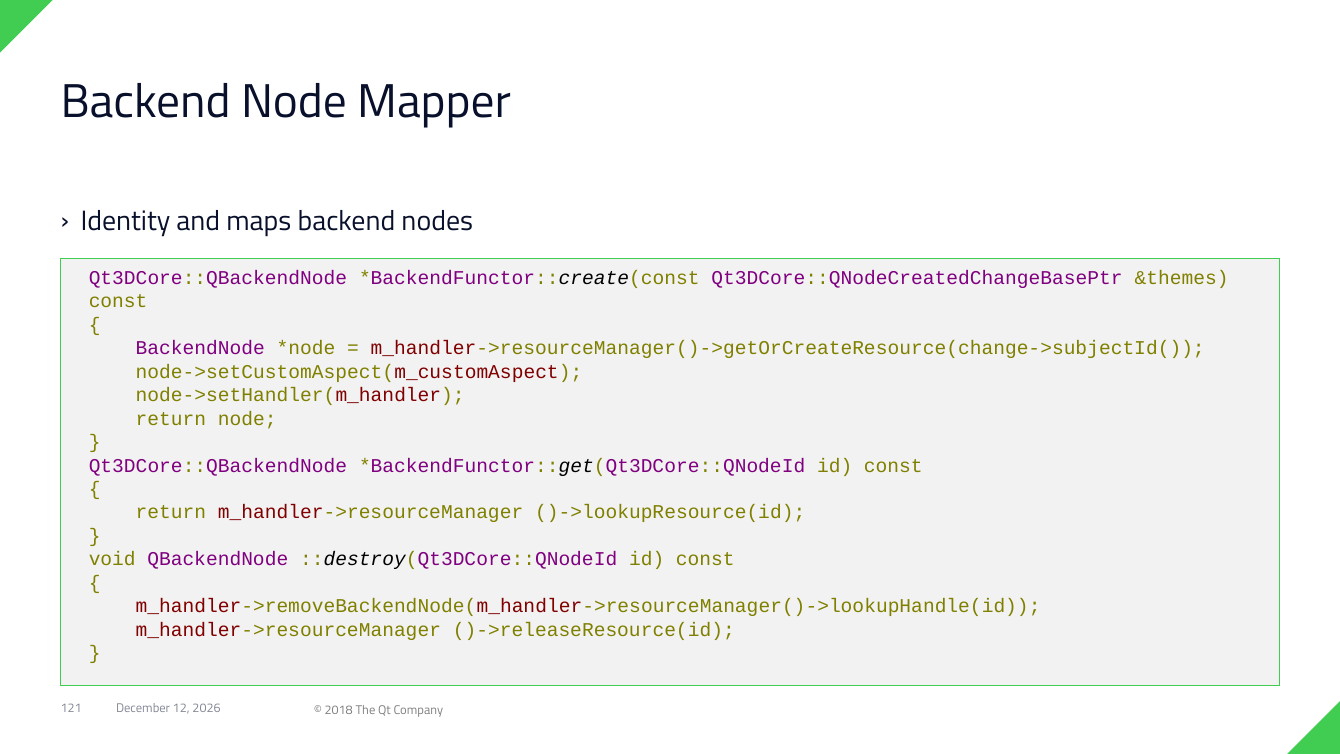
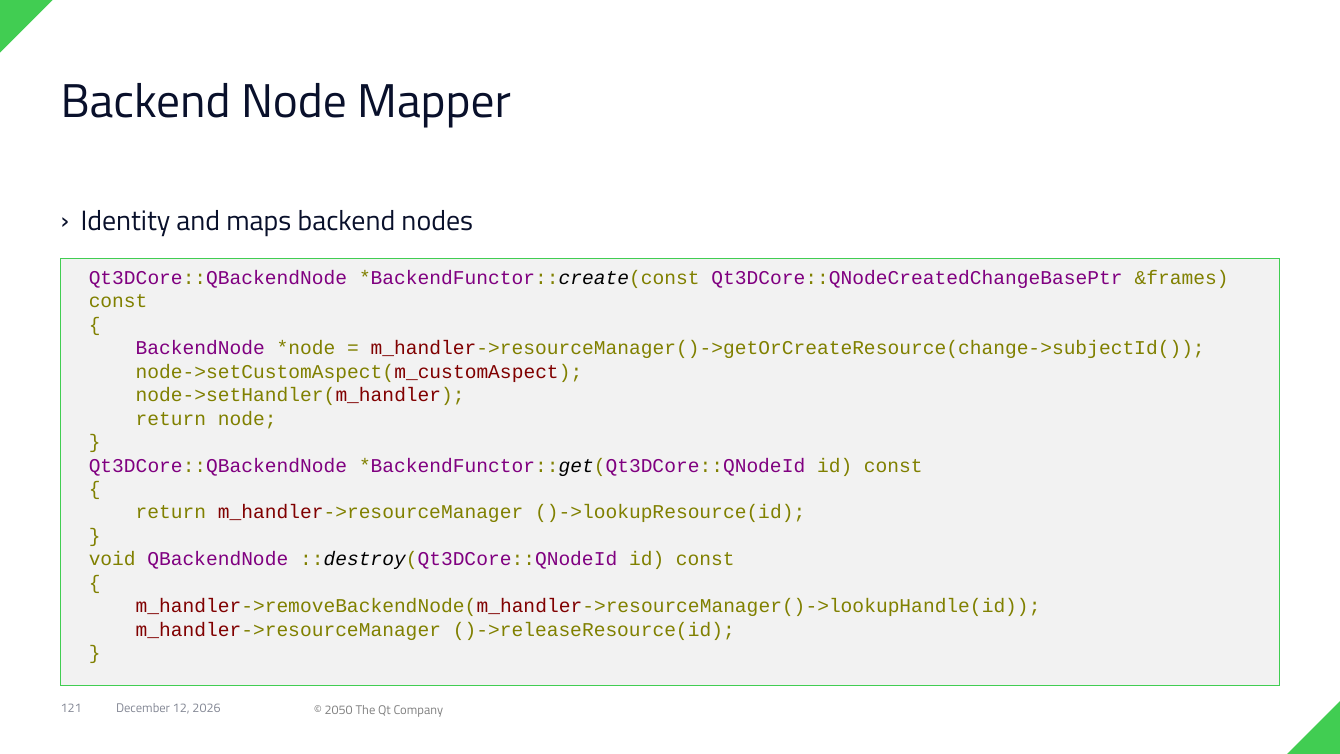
&themes: &themes -> &frames (1182, 278)
2018: 2018 -> 2050 (339, 710)
